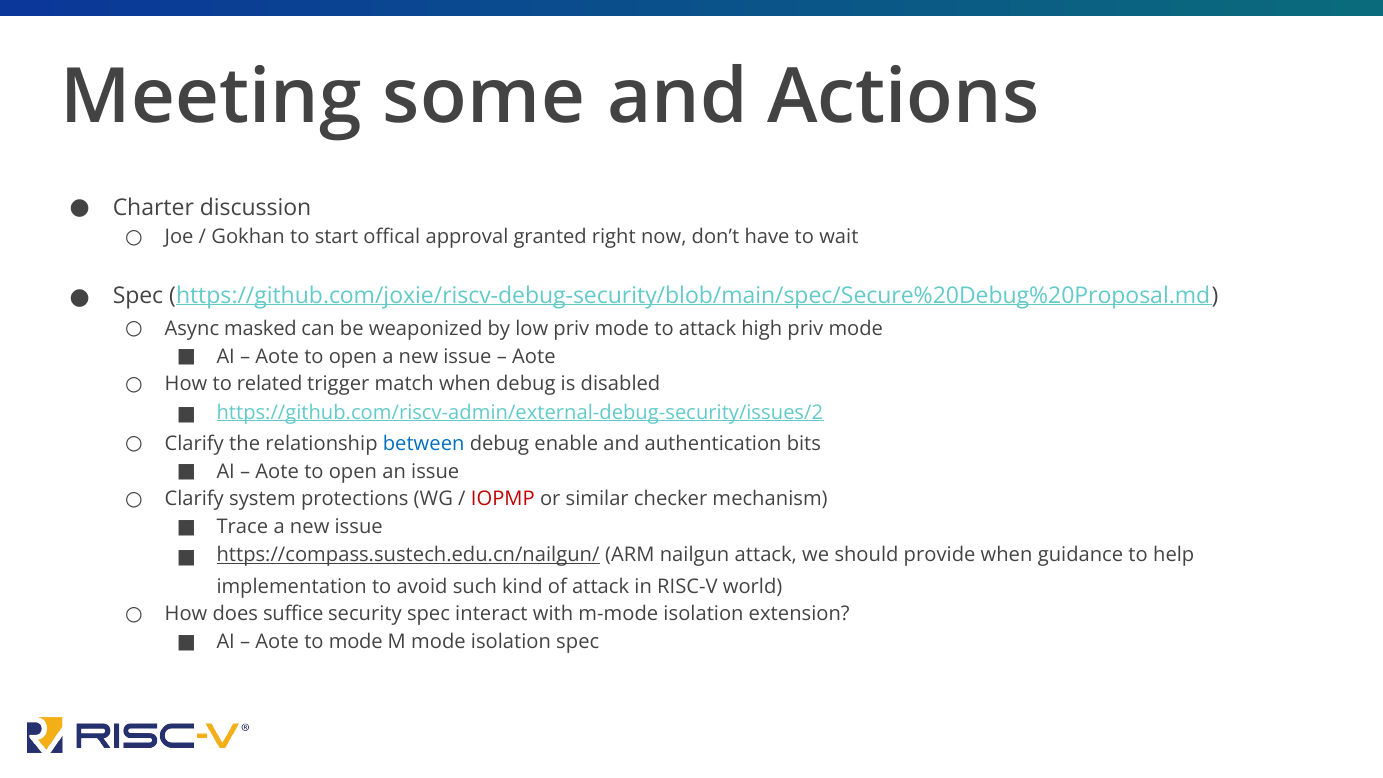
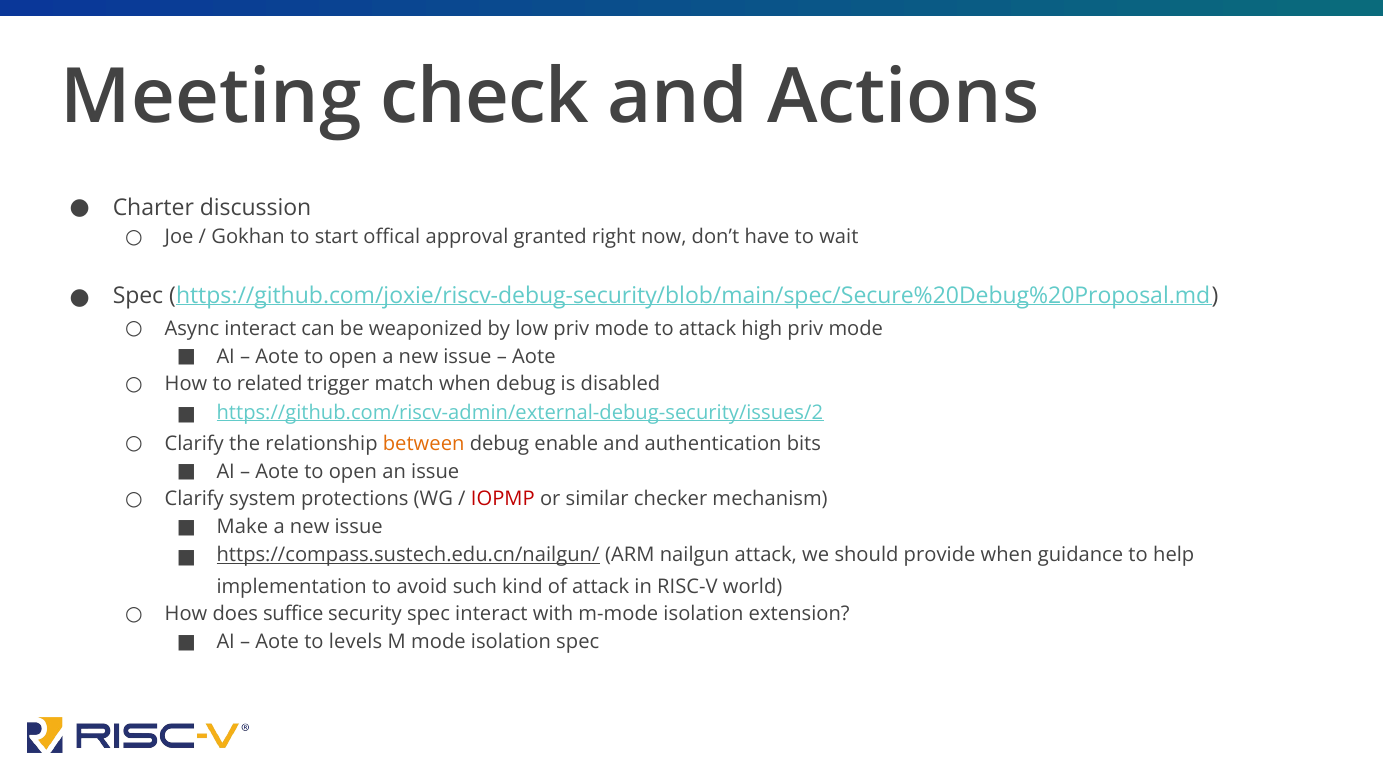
some: some -> check (485, 98)
Async masked: masked -> interact (260, 329)
between colour: blue -> orange (424, 444)
Trace: Trace -> Make (242, 527)
to mode: mode -> levels (356, 642)
